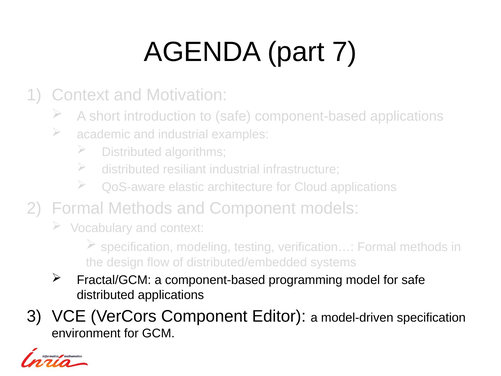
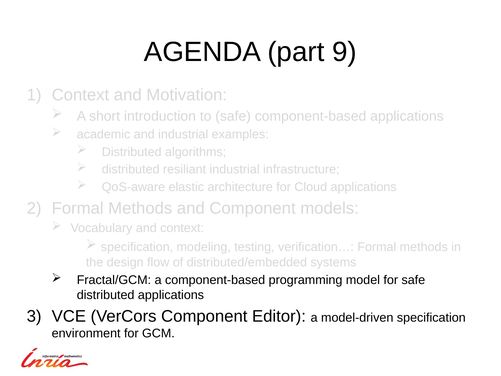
7: 7 -> 9 (345, 52)
